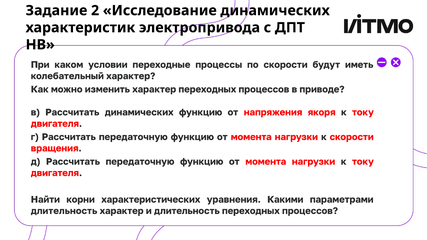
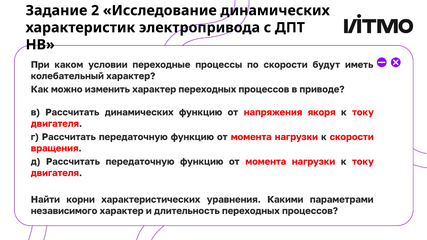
длительность: длительность -> независимого (64, 211)
